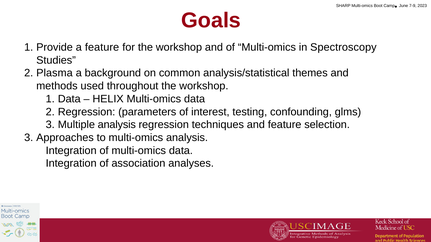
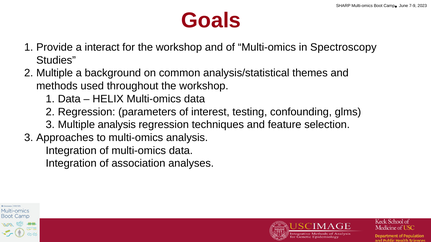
a feature: feature -> interact (102, 47)
Plasma: Plasma -> Multiple (55, 73)
